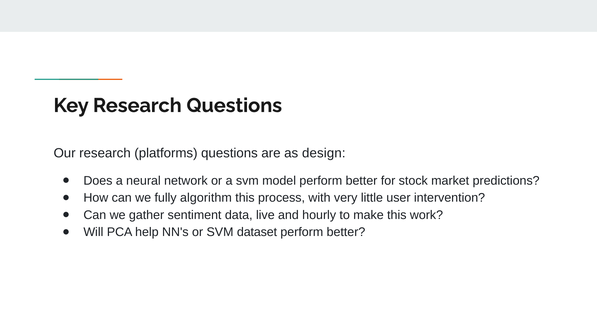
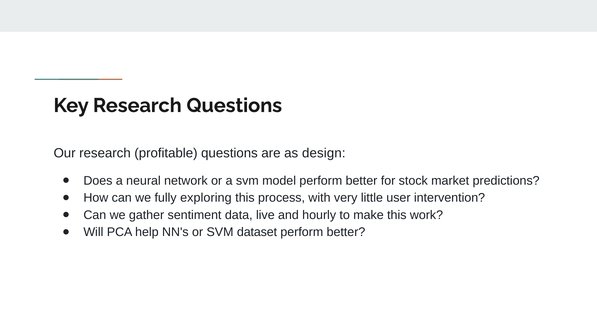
platforms: platforms -> profitable (166, 153)
algorithm: algorithm -> exploring (206, 198)
